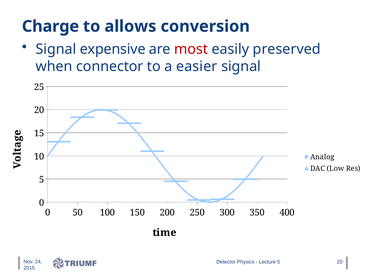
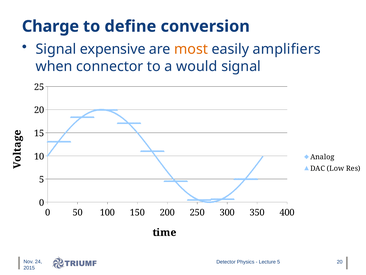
allows: allows -> define (130, 26)
most colour: red -> orange (191, 49)
preserved: preserved -> amplifiers (287, 49)
easier: easier -> would (197, 66)
